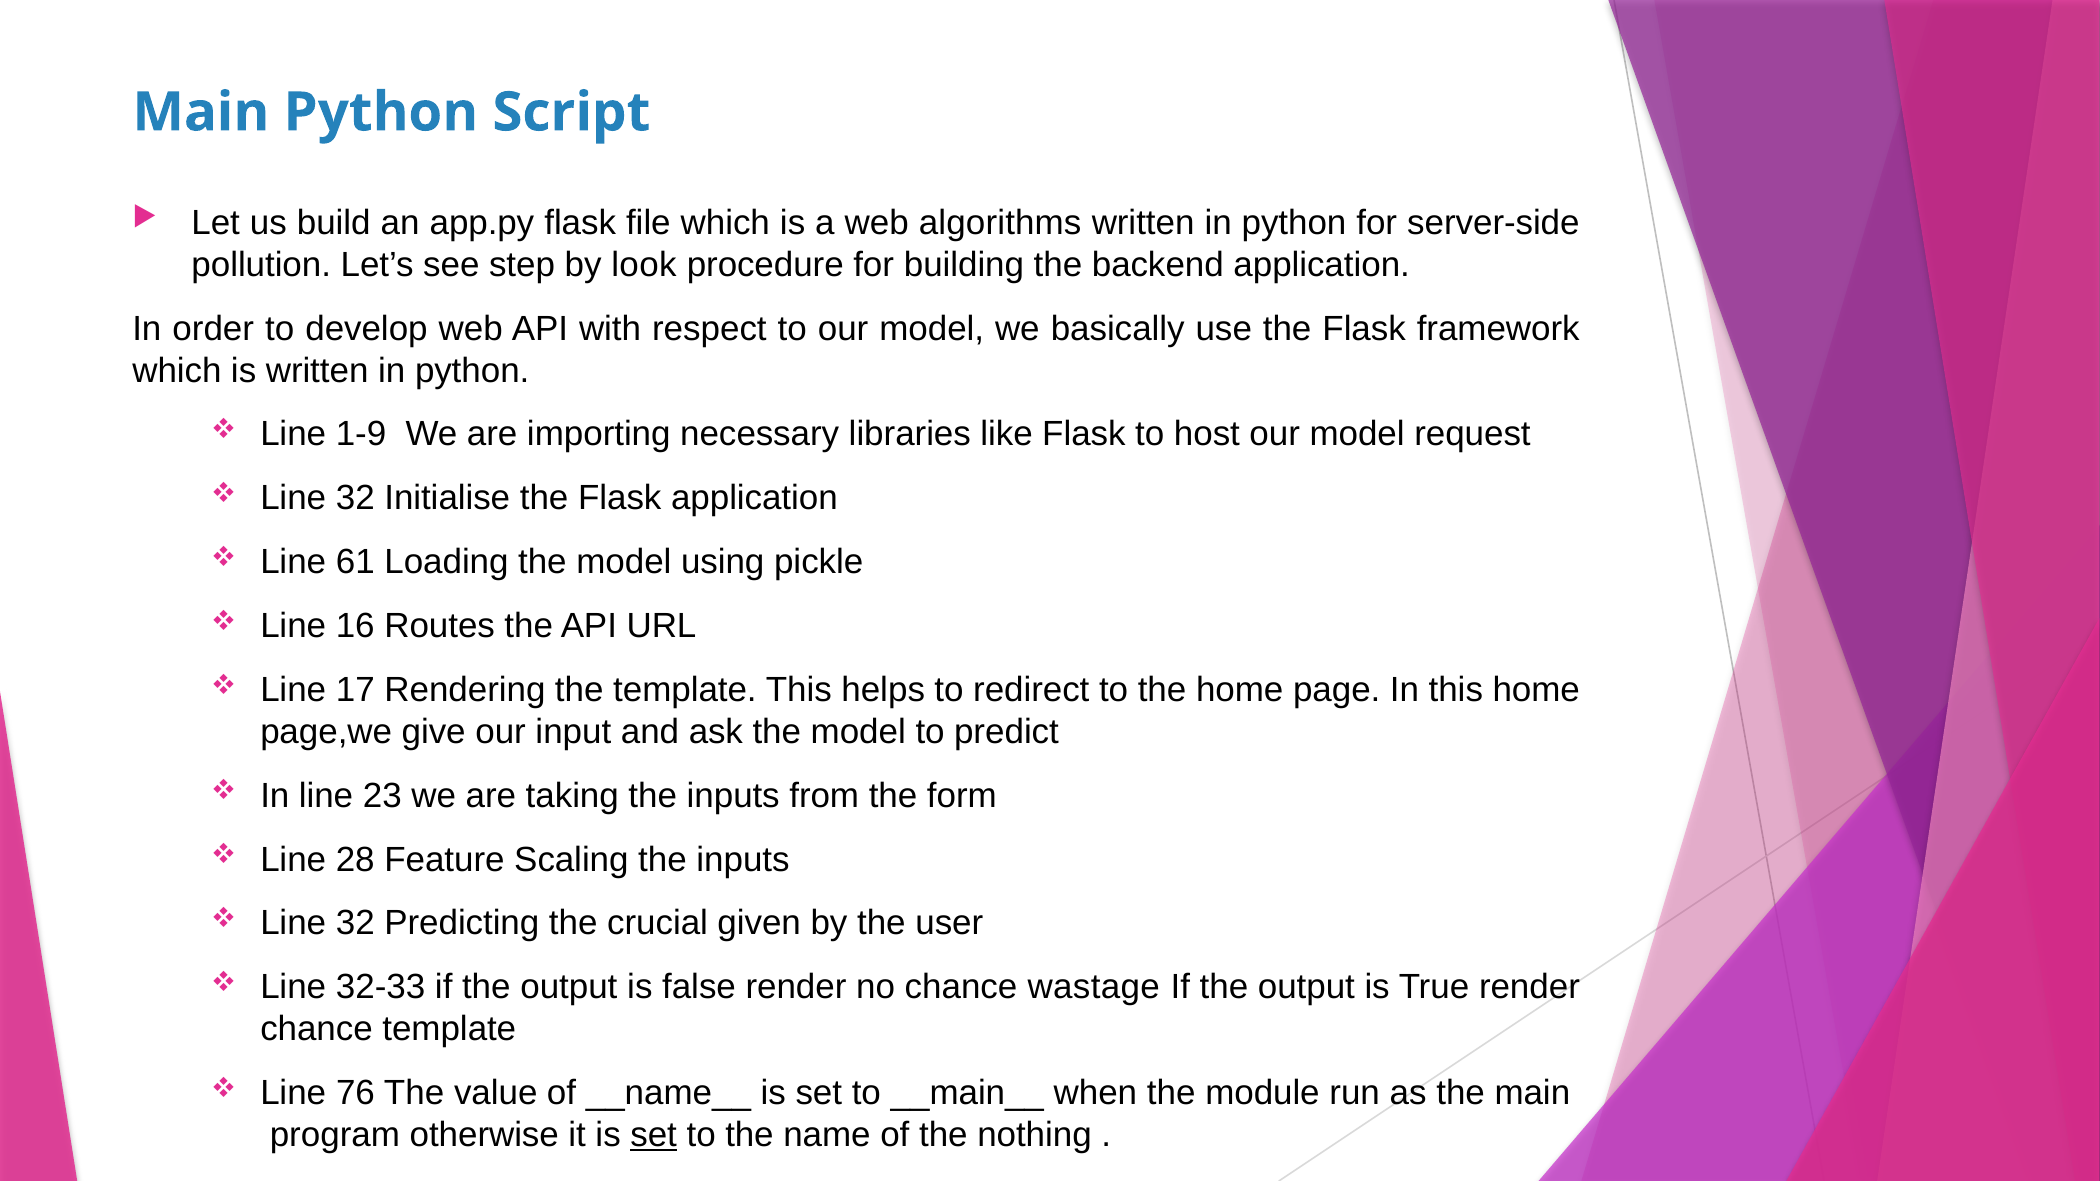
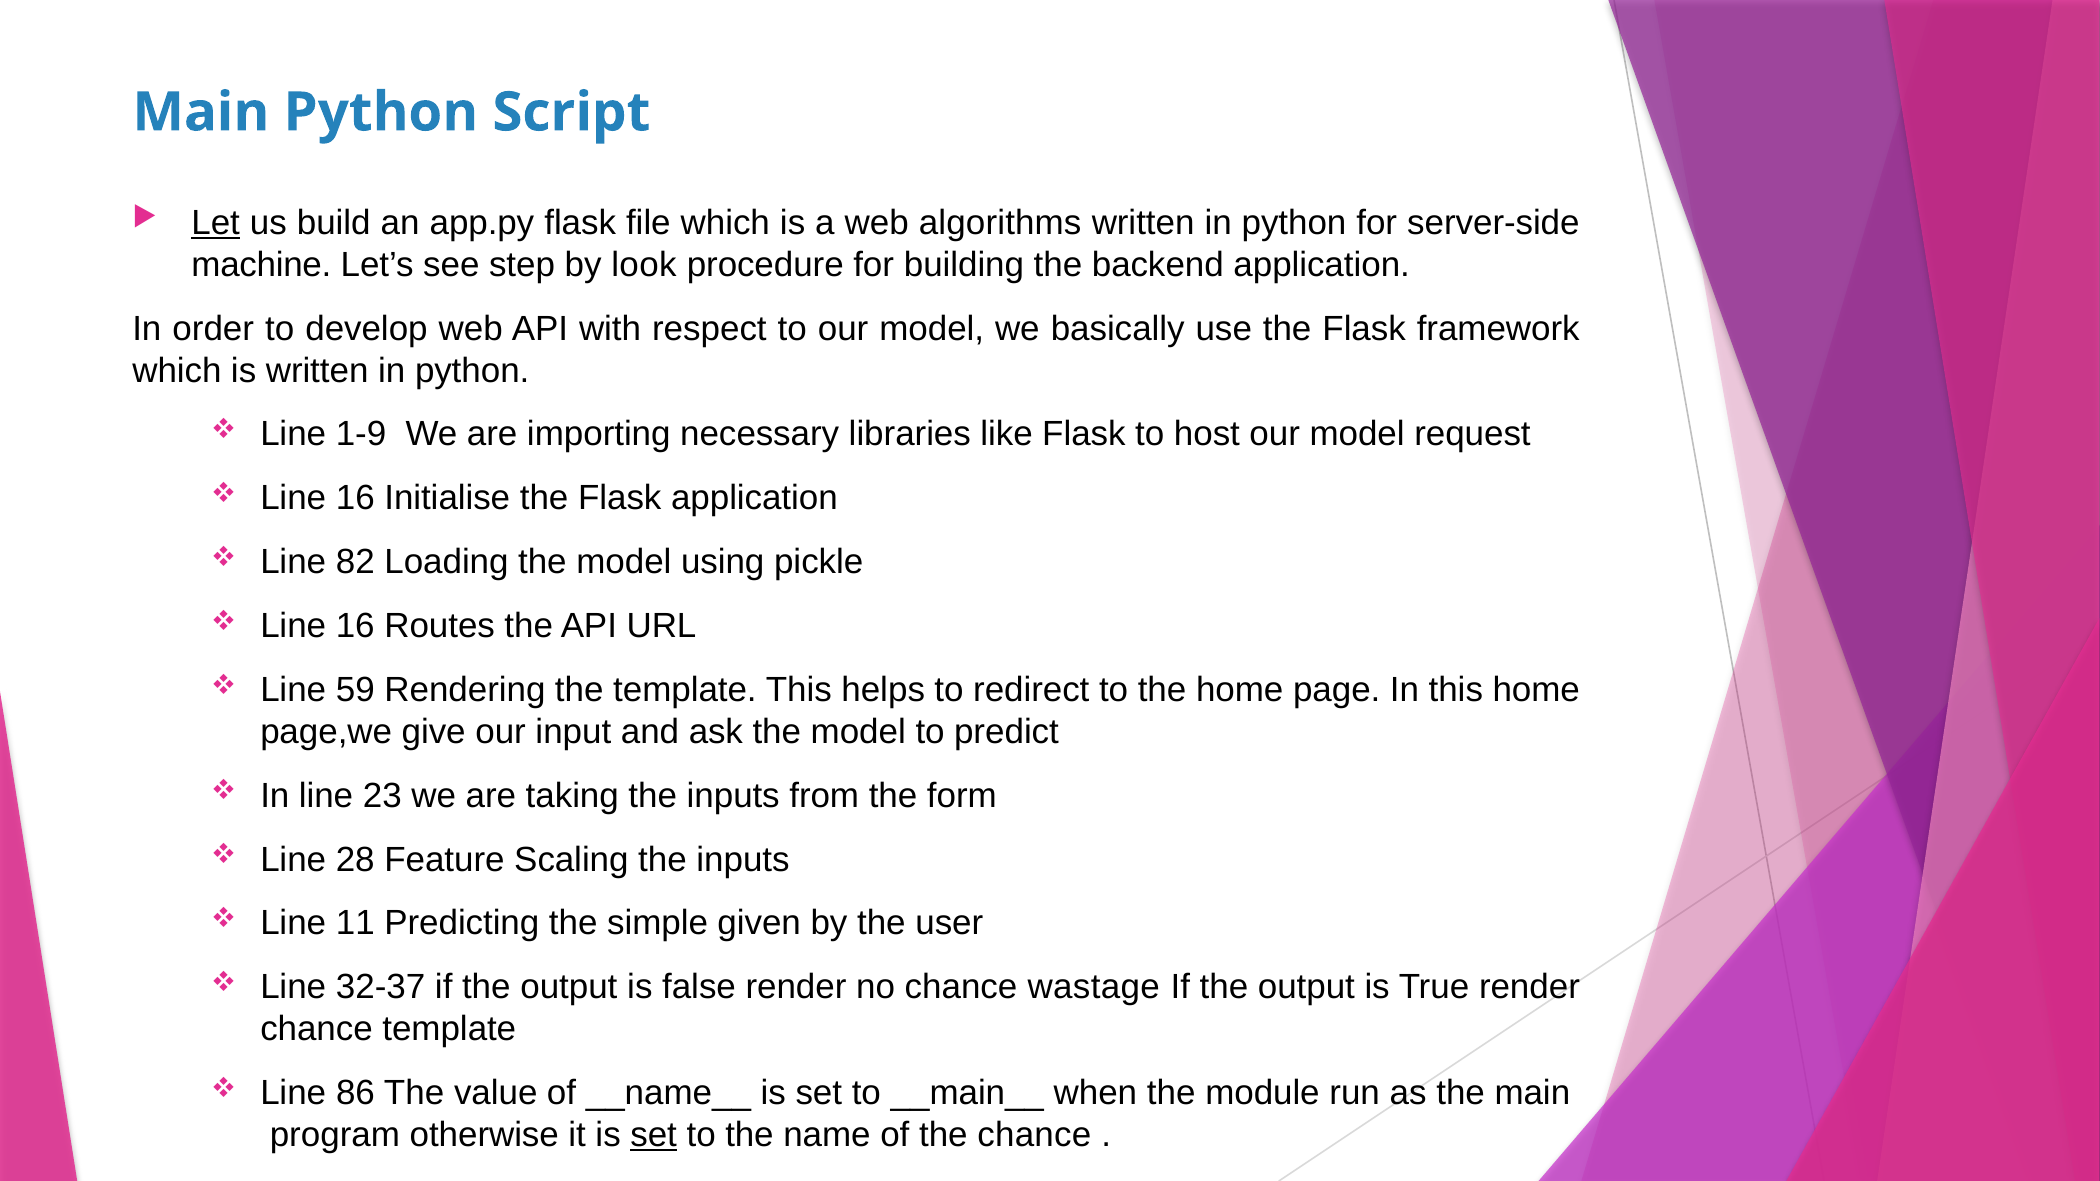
Let underline: none -> present (216, 223)
pollution: pollution -> machine (261, 265)
32: 32 -> 16 (355, 498)
61: 61 -> 82 (355, 562)
17: 17 -> 59 (355, 690)
32: 32 -> 11 (355, 924)
crucial: crucial -> simple (658, 924)
32-33: 32-33 -> 32-37 (381, 987)
76: 76 -> 86 (355, 1093)
the nothing: nothing -> chance (1034, 1135)
